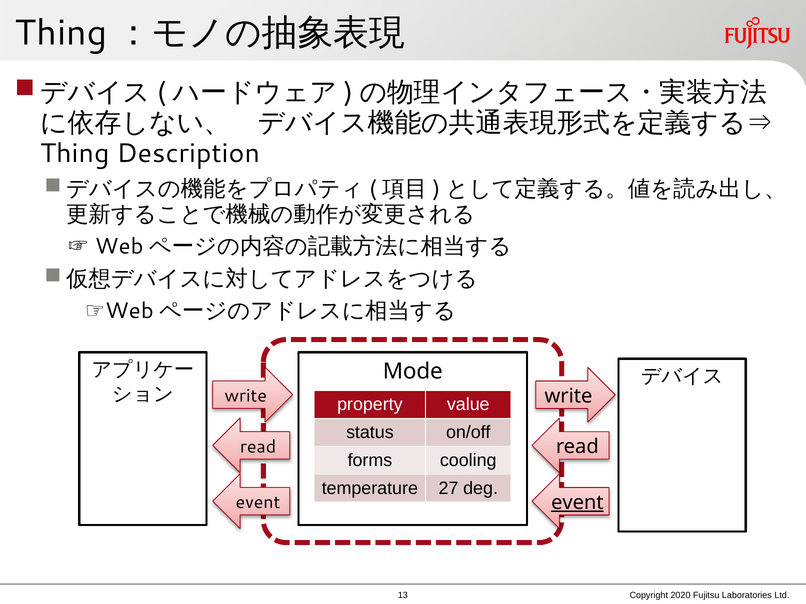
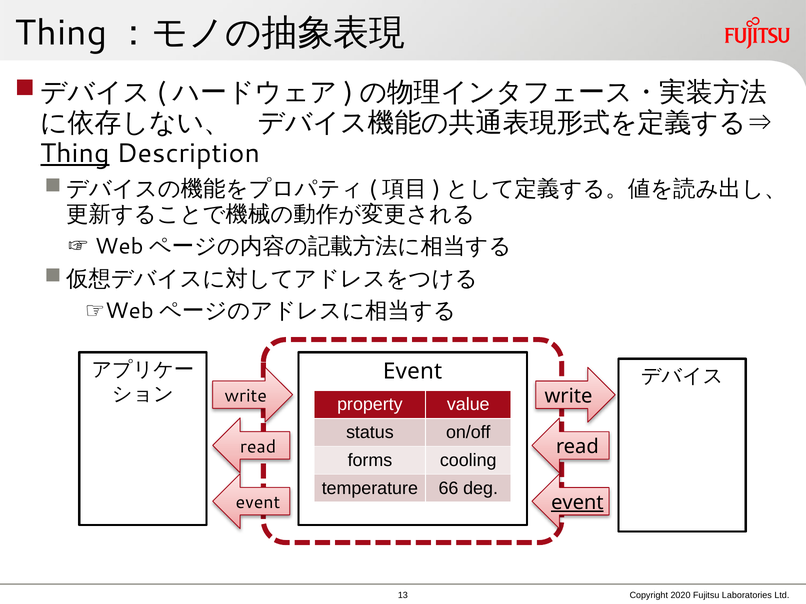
Thing underline: none -> present (75, 154)
Mode: Mode -> Event (413, 372)
27: 27 -> 66 (448, 489)
